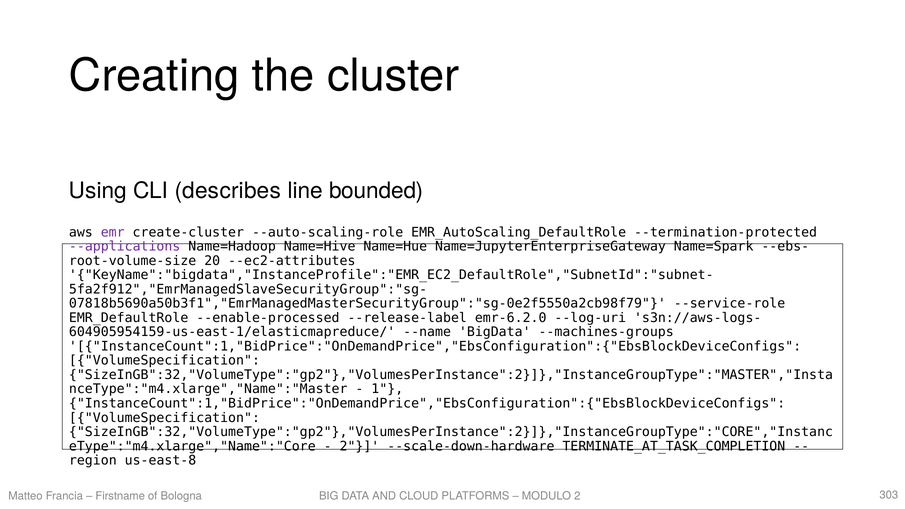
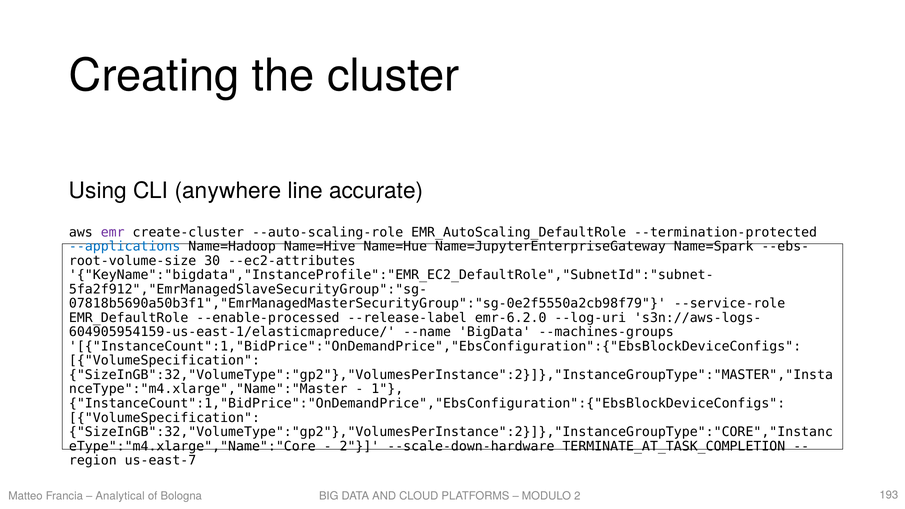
describes: describes -> anywhere (228, 191)
bounded: bounded -> accurate (376, 191)
--applications colour: purple -> blue (125, 246)
20: 20 -> 30 (212, 261)
us-east-8: us-east-8 -> us-east-7 (160, 461)
Firstname: Firstname -> Analytical (120, 496)
303: 303 -> 193 (889, 495)
